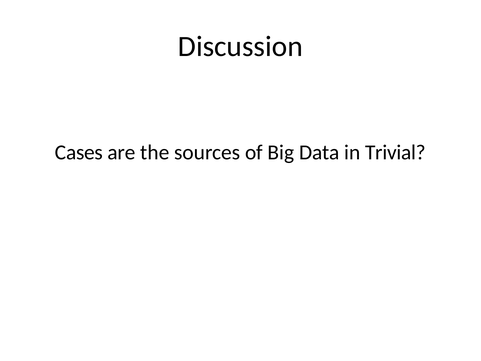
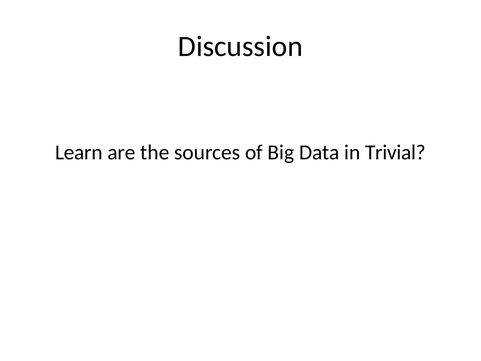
Cases: Cases -> Learn (79, 152)
